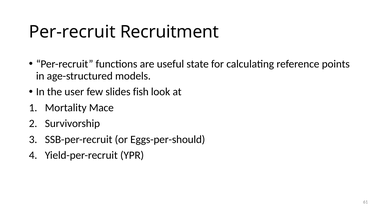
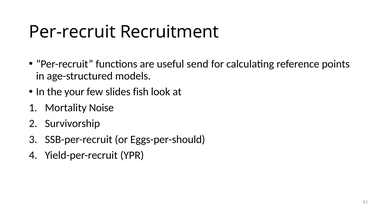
state: state -> send (198, 64)
user: user -> your (74, 92)
Mace: Mace -> Noise (101, 108)
